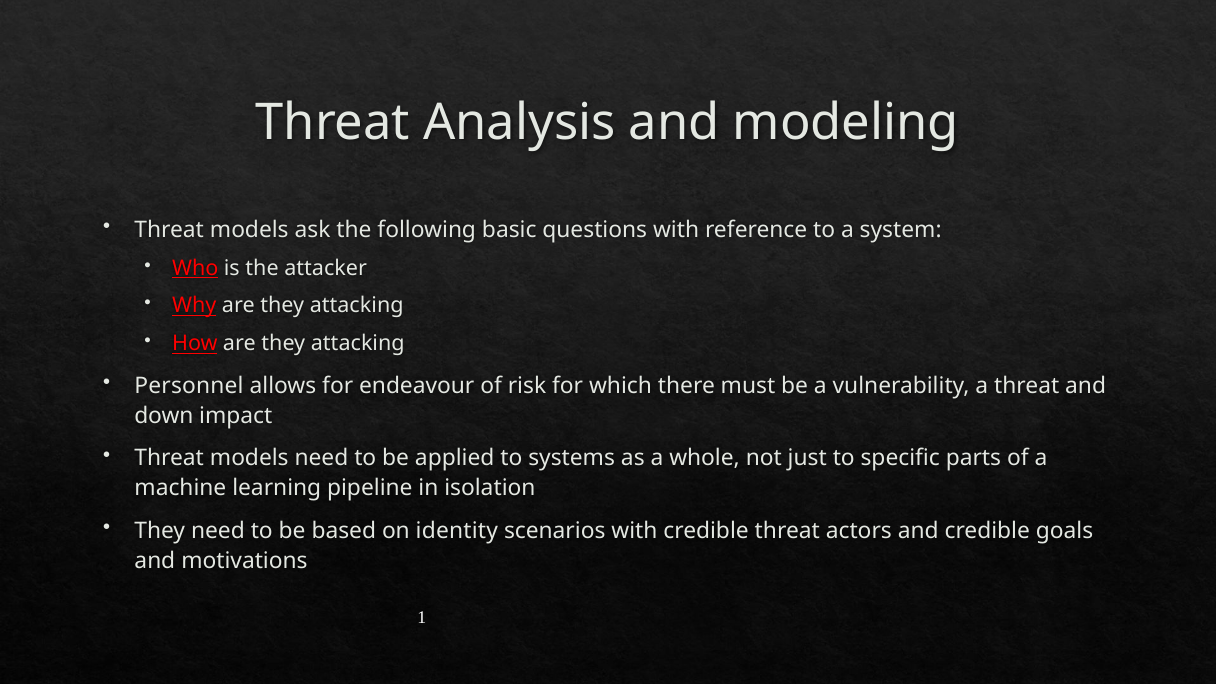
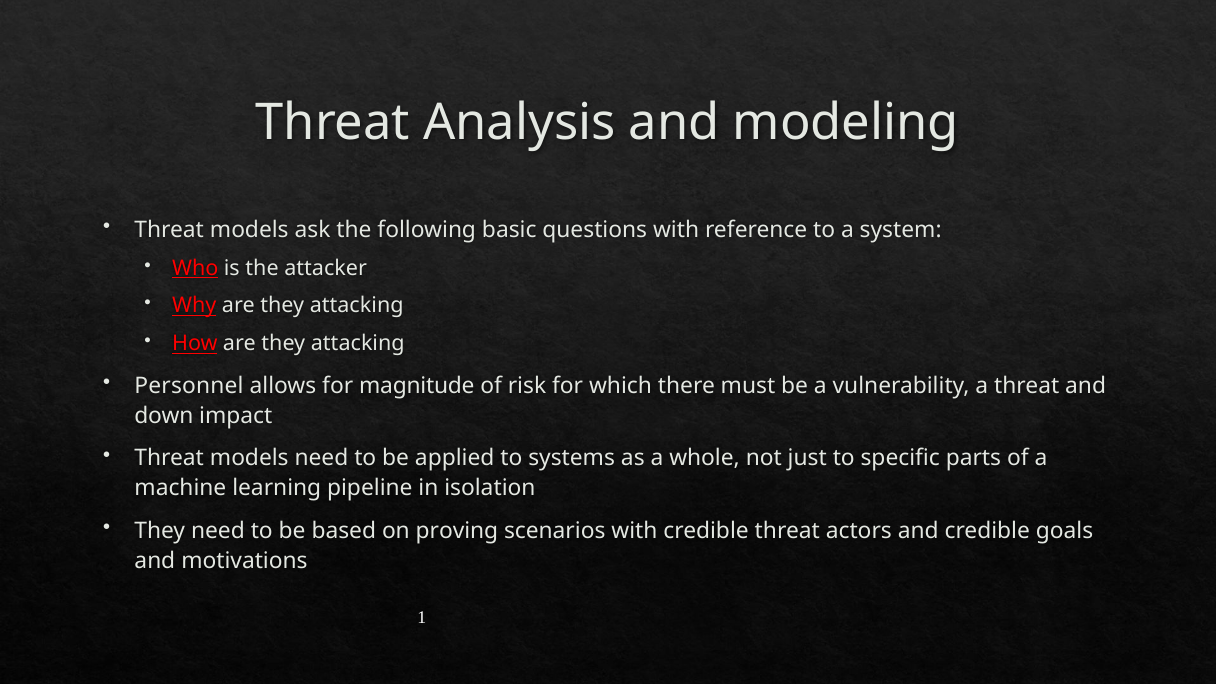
endeavour: endeavour -> magnitude (417, 385)
identity: identity -> proving (457, 531)
